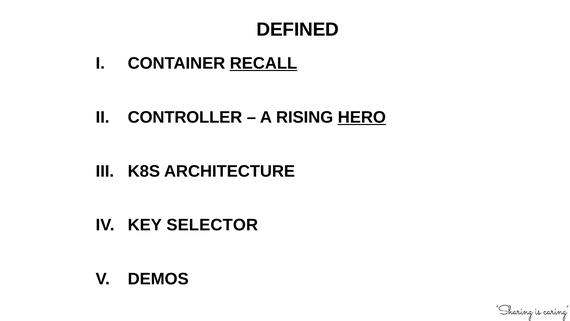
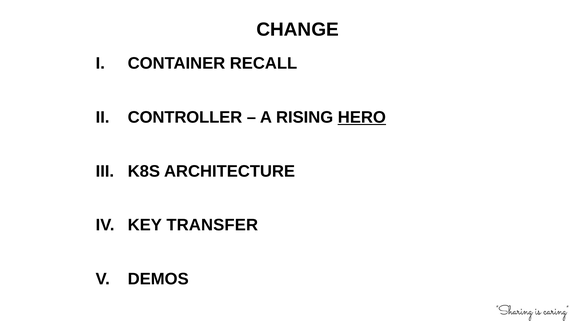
DEFINED: DEFINED -> CHANGE (298, 29)
RECALL underline: present -> none (264, 63)
SELECTOR: SELECTOR -> TRANSFER (212, 225)
